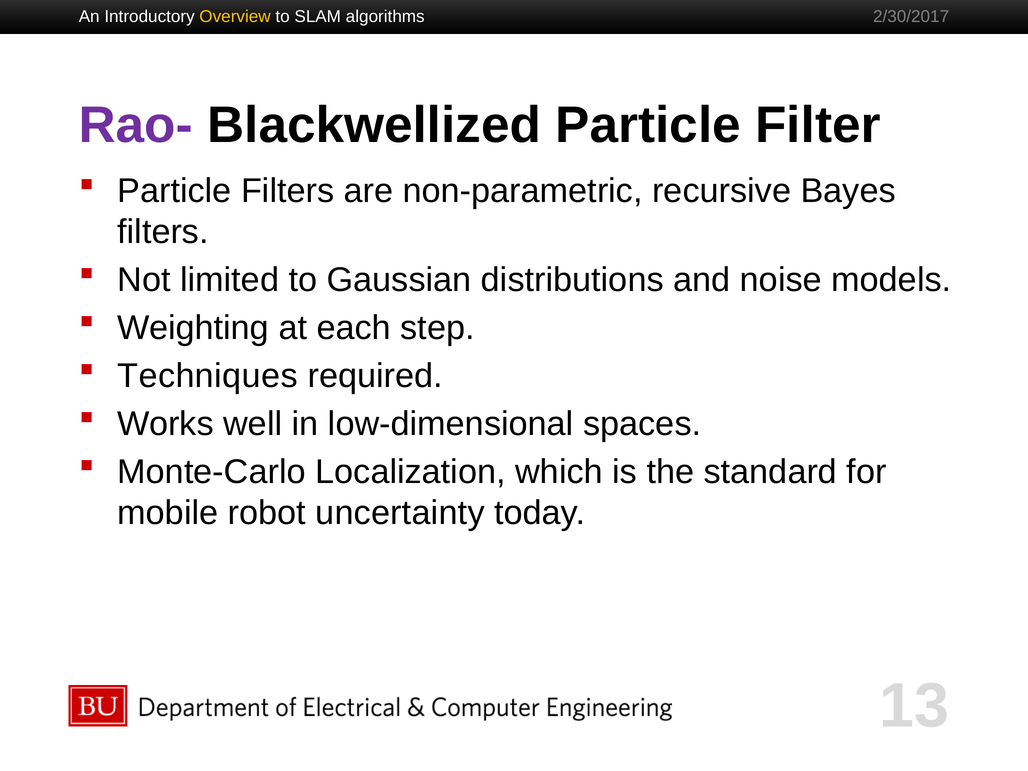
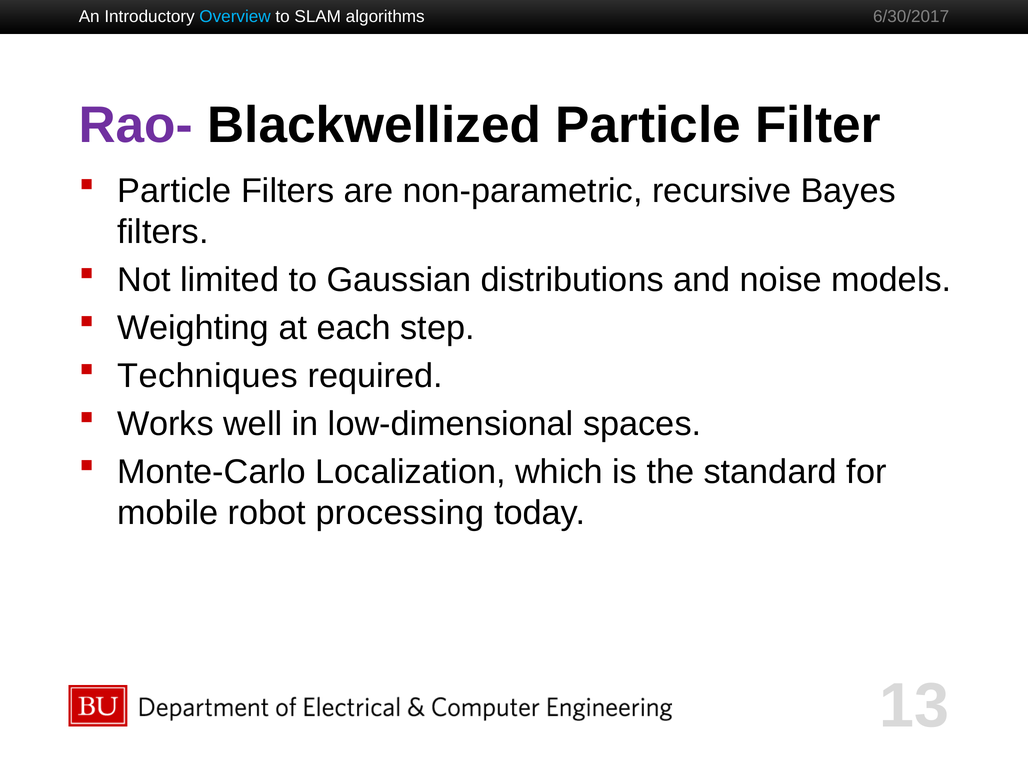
Overview colour: yellow -> light blue (235, 17)
2/30/2017: 2/30/2017 -> 6/30/2017 (911, 17)
uncertainty: uncertainty -> processing (400, 513)
